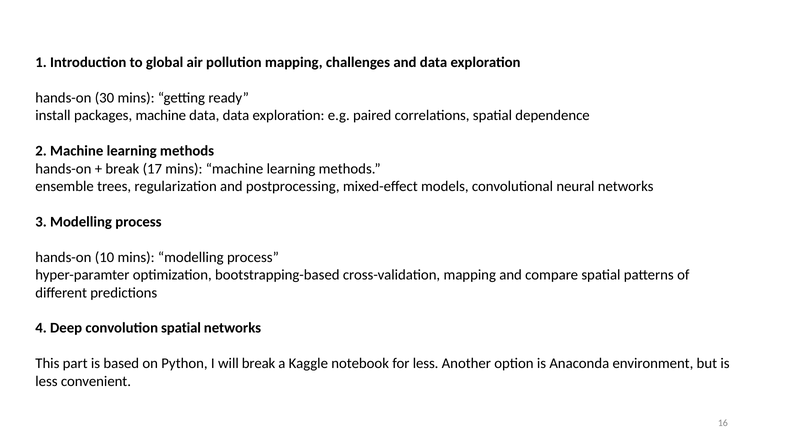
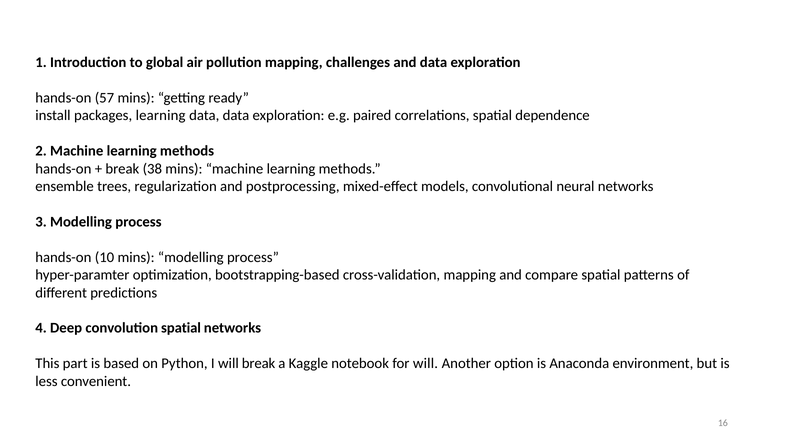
30: 30 -> 57 (104, 98)
packages machine: machine -> learning (161, 116)
17: 17 -> 38 (152, 169)
for less: less -> will (426, 364)
